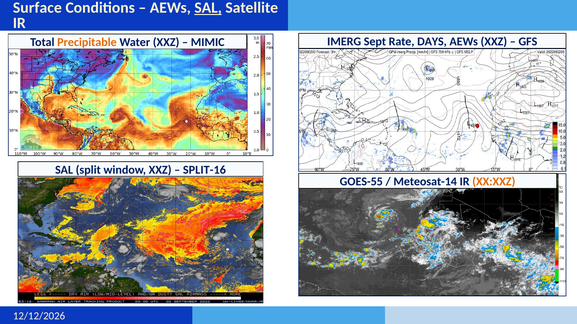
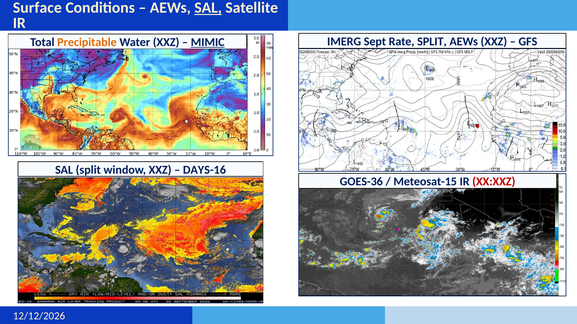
MIMIC underline: none -> present (208, 42)
Rate DAYS: DAYS -> SPLIT (432, 42)
SPLIT-16: SPLIT-16 -> DAYS-16 (204, 170)
GOES-55: GOES-55 -> GOES-36 (361, 182)
Meteosat-14: Meteosat-14 -> Meteosat-15 (425, 182)
XX:XXZ colour: orange -> red (494, 182)
